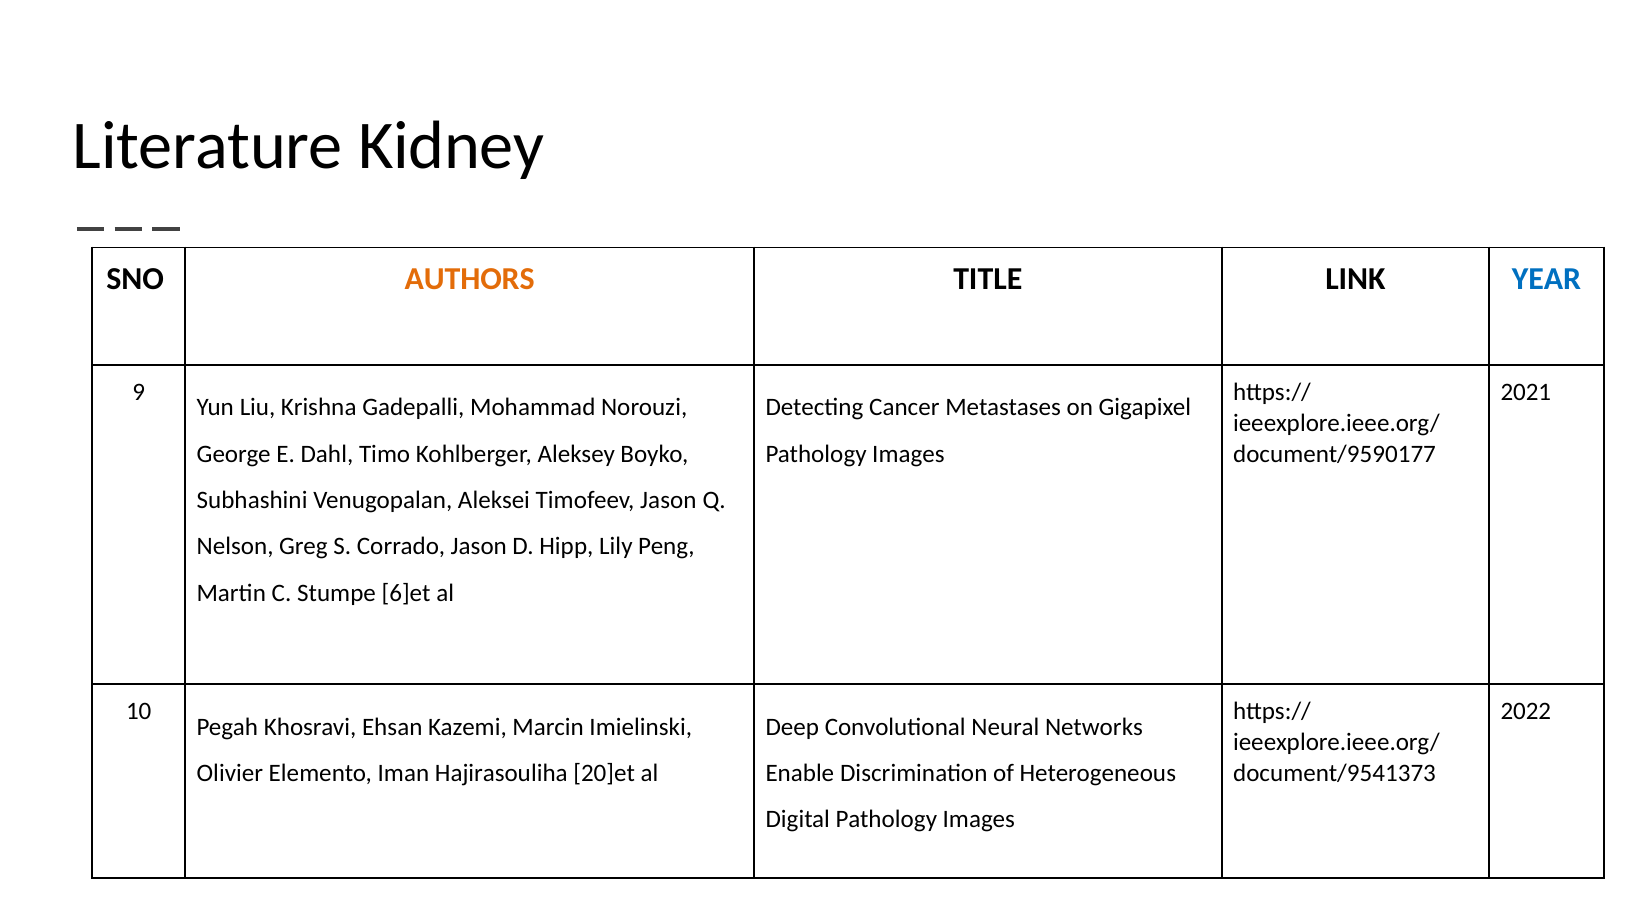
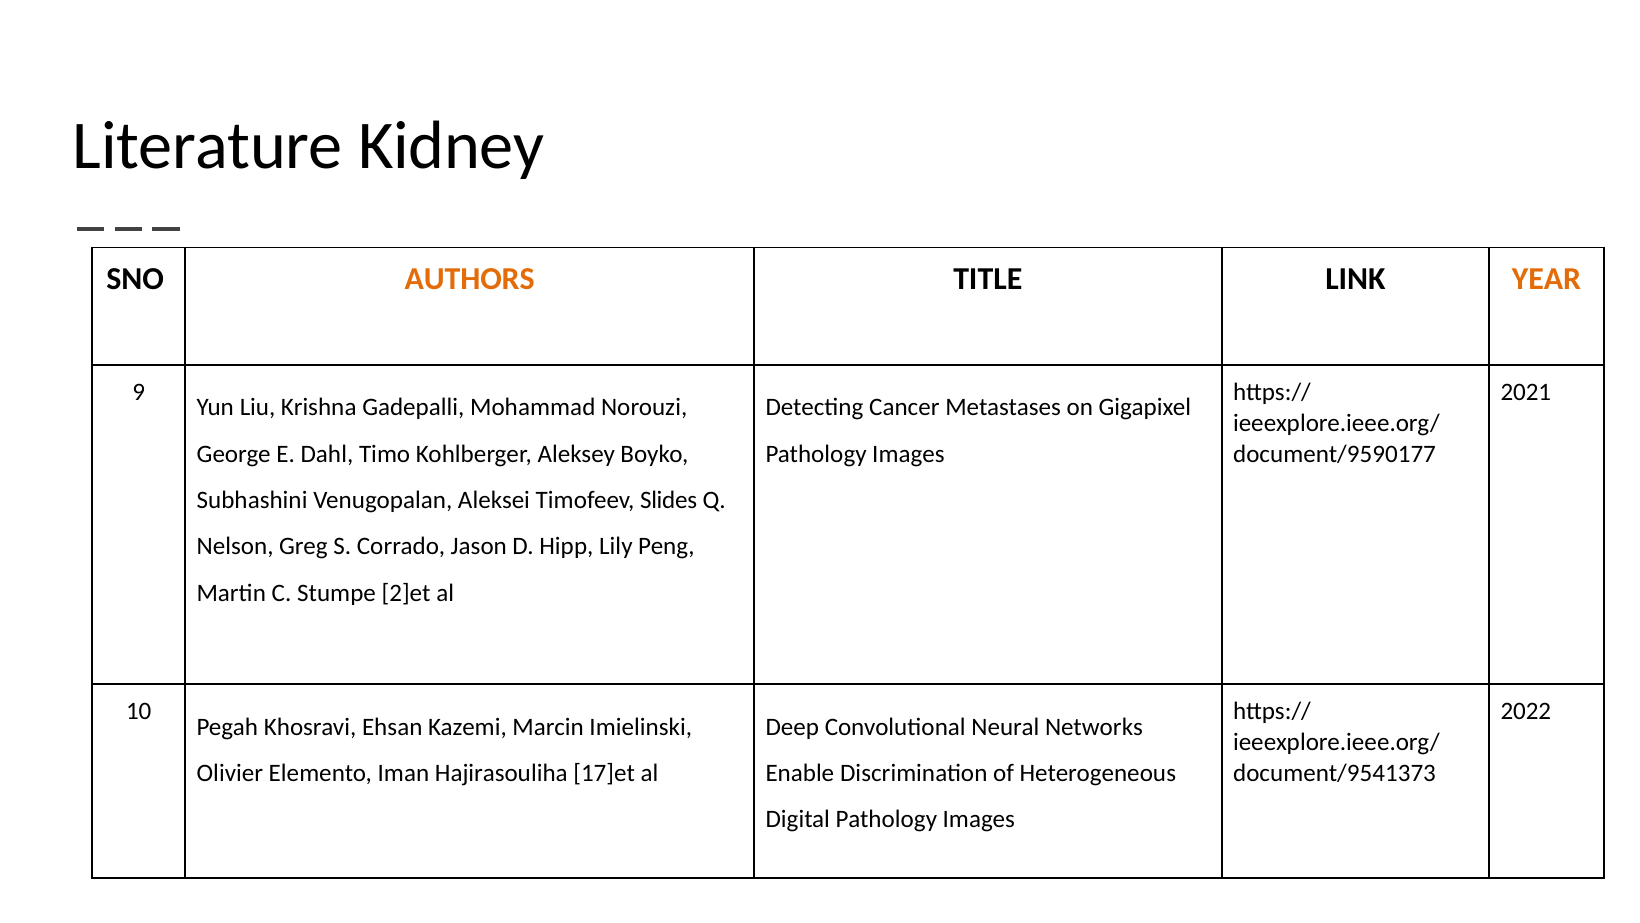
YEAR colour: blue -> orange (1546, 279)
Timofeev Jason: Jason -> Slides (669, 500)
6]et: 6]et -> 2]et (406, 593)
20]et: 20]et -> 17]et (604, 773)
